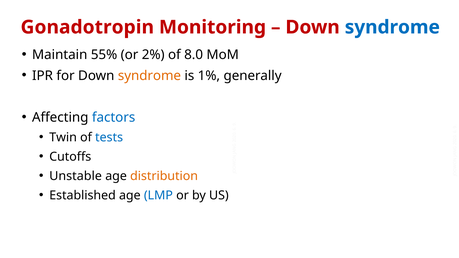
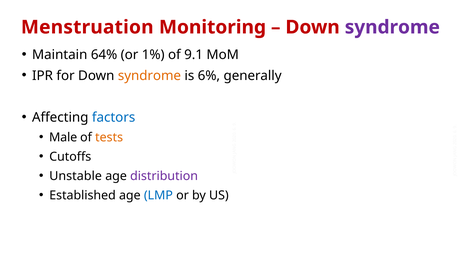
Gonadotropin: Gonadotropin -> Menstruation (87, 27)
syndrome colour: blue -> purple (392, 27)
55%: 55% -> 64% (104, 55)
2%: 2% -> 1% (153, 55)
8.0: 8.0 -> 9.1 (194, 55)
1%: 1% -> 6% (209, 76)
Twin: Twin -> Male (63, 137)
tests colour: blue -> orange (109, 137)
distribution colour: orange -> purple (164, 176)
